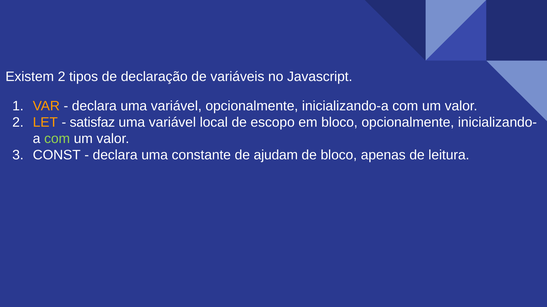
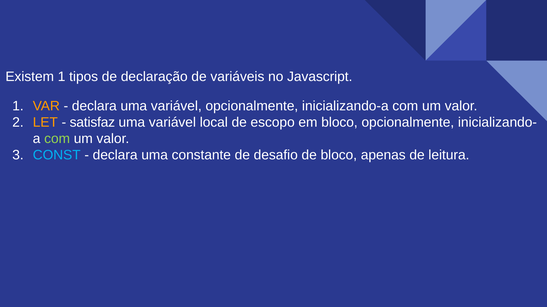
Existem 2: 2 -> 1 (62, 77)
CONST colour: white -> light blue (57, 155)
ajudam: ajudam -> desafio (276, 155)
